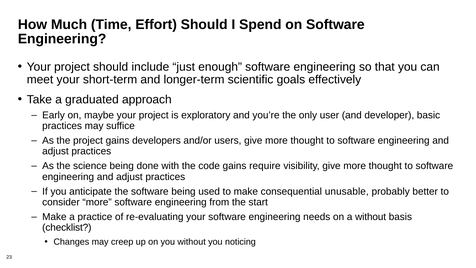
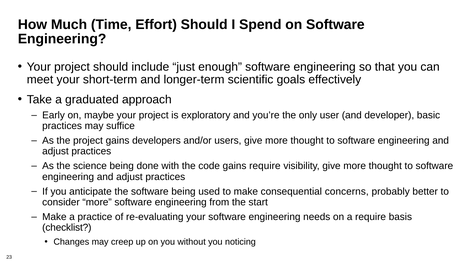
unusable: unusable -> concerns (347, 191)
a without: without -> require (371, 217)
